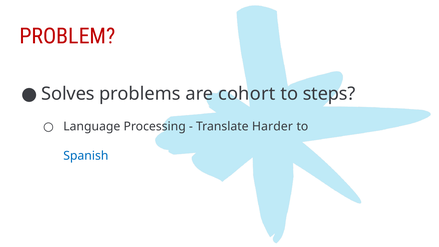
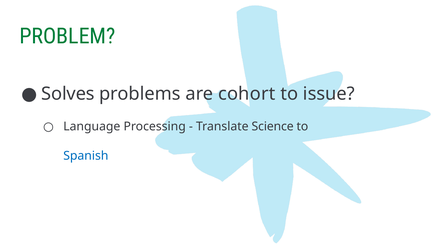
PROBLEM colour: red -> green (67, 36)
steps: steps -> issue (329, 94)
Harder: Harder -> Science (273, 126)
